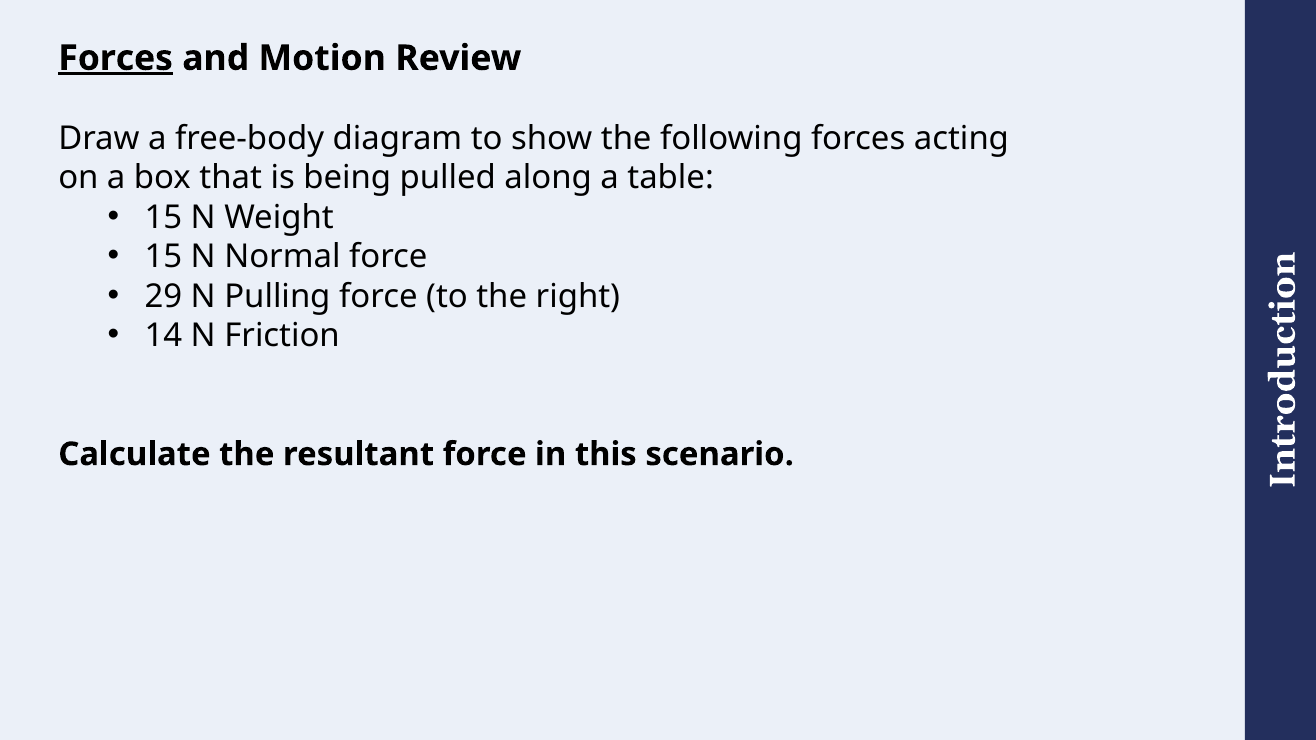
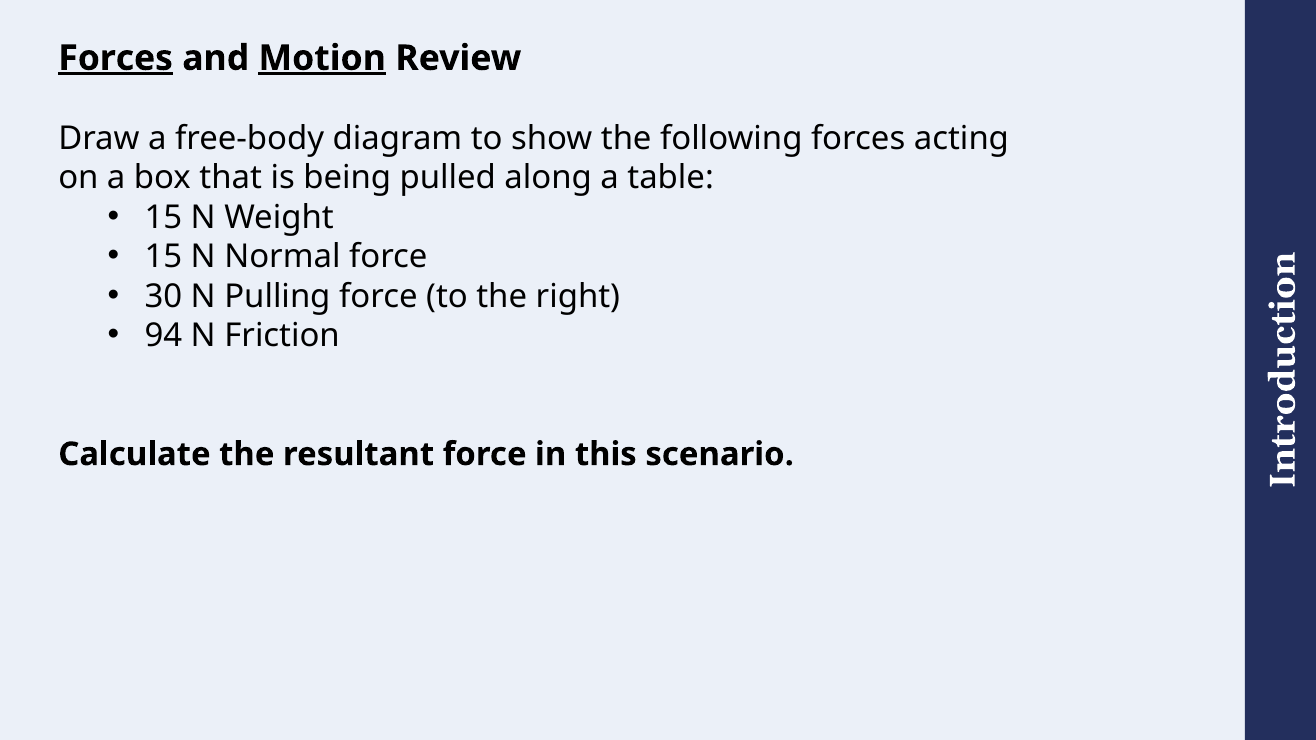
Motion underline: none -> present (322, 58)
29: 29 -> 30 (163, 297)
14: 14 -> 94 (163, 336)
